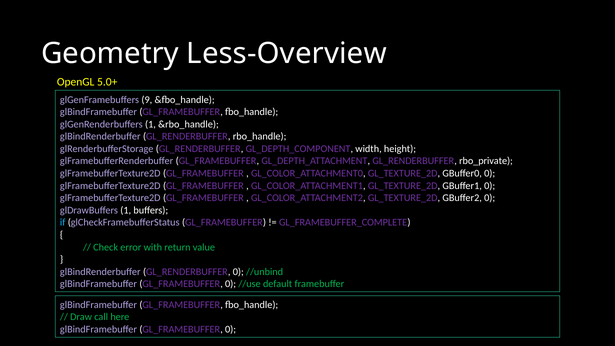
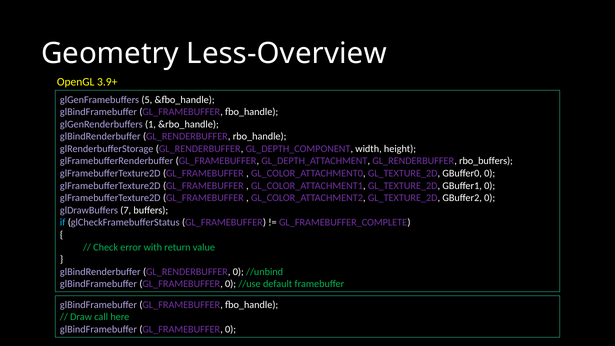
5.0+: 5.0+ -> 3.9+ (107, 82)
9: 9 -> 5 (147, 100)
rbo_private: rbo_private -> rbo_buffers (486, 161)
glDrawBuffers 1: 1 -> 7 (126, 210)
